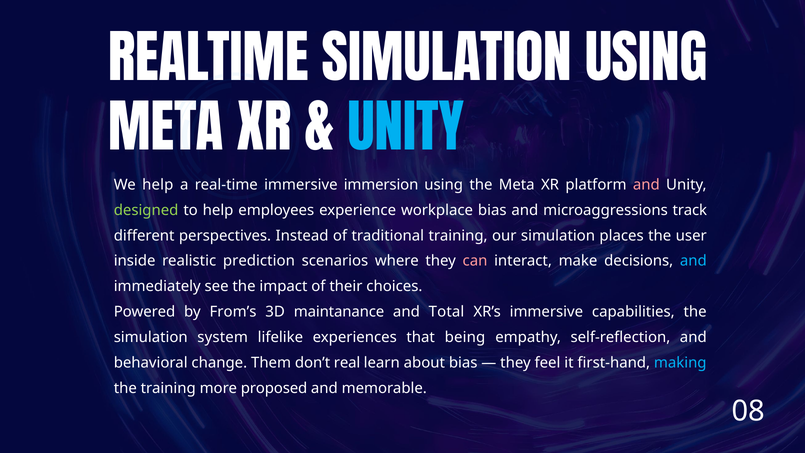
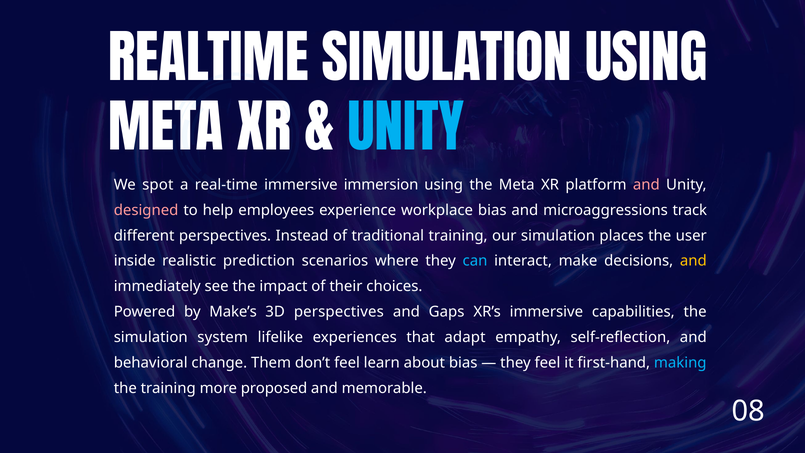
We help: help -> spot (158, 185)
designed colour: light green -> pink (146, 210)
can colour: pink -> light blue (475, 261)
and colour: light blue -> yellow (693, 261)
From’s: From’s -> Make’s (233, 312)
3D maintanance: maintanance -> perspectives (339, 312)
Total: Total -> Gaps (447, 312)
being: being -> adapt (465, 337)
don’t real: real -> feel (347, 363)
